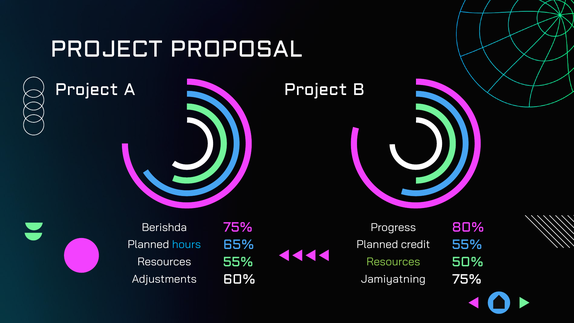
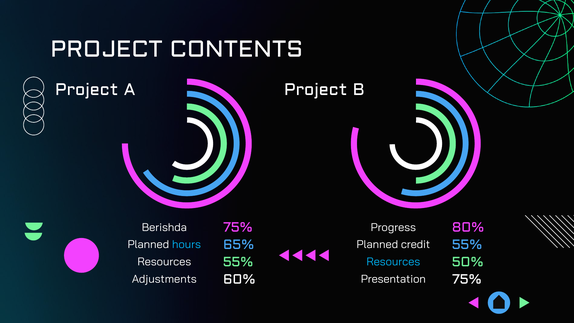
PROPOSAL: PROPOSAL -> CONTENTS (237, 49)
Resources colour: light green -> light blue (393, 262)
Jamiyatning: Jamiyatning -> Presentation (393, 279)
